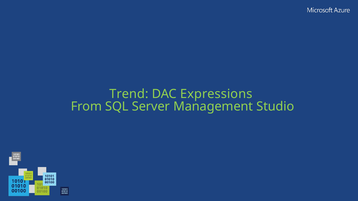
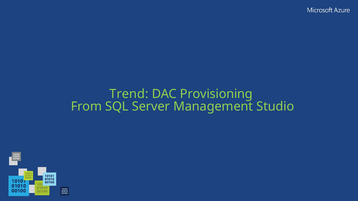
Expressions: Expressions -> Provisioning (216, 94)
